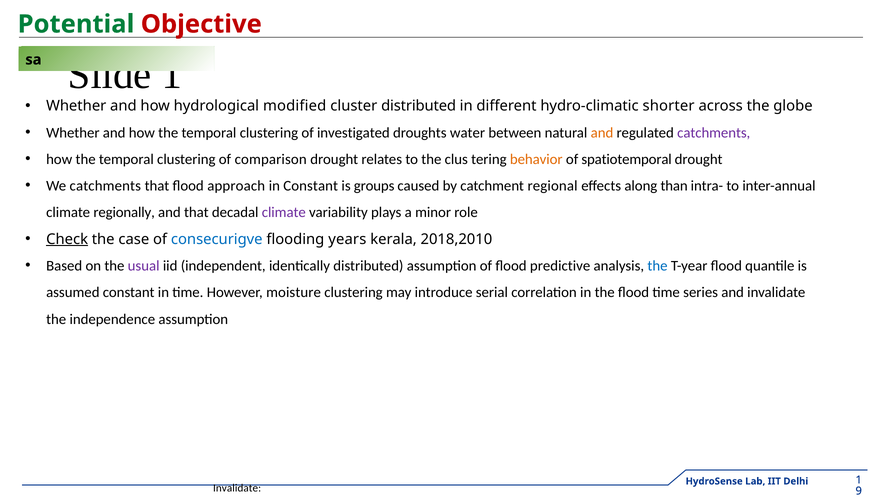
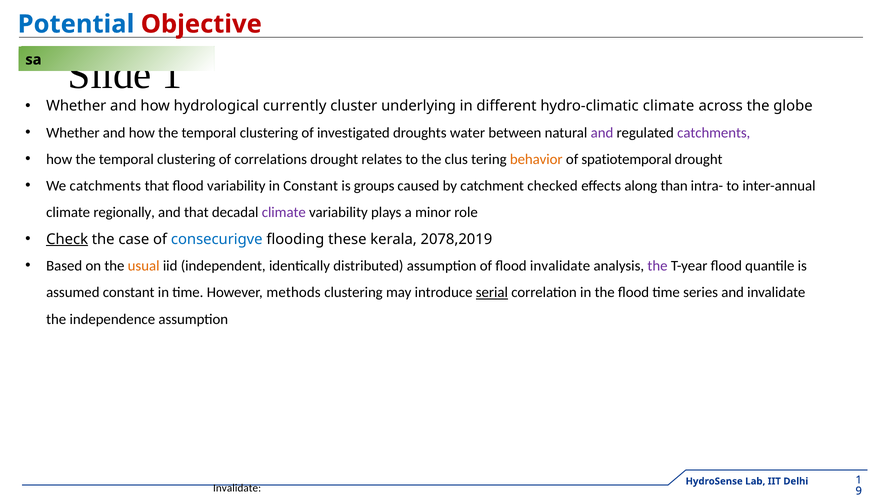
Potential colour: green -> blue (76, 24)
modified: modified -> currently (295, 106)
cluster distributed: distributed -> underlying (419, 106)
hydro-climatic shorter: shorter -> climate (669, 106)
and colour: orange -> purple (602, 133)
comparison: comparison -> correlations (271, 159)
flood approach: approach -> variability (236, 186)
regional: regional -> checked (553, 186)
years: years -> these (347, 240)
2018,2010: 2018,2010 -> 2078,2019 (456, 240)
usual colour: purple -> orange (144, 266)
flood predictive: predictive -> invalidate (560, 266)
the colour: blue -> purple (658, 266)
moisture: moisture -> methods (294, 293)
serial underline: none -> present (492, 293)
